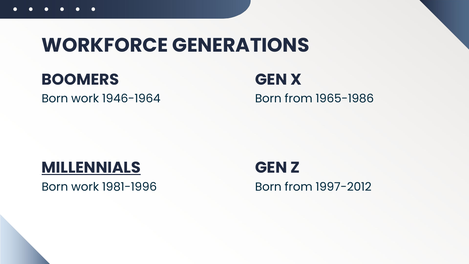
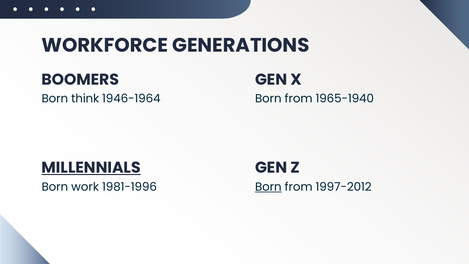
work: work -> think (85, 99)
1965-1986: 1965-1986 -> 1965-1940 (345, 99)
Born underline: none -> present (268, 187)
